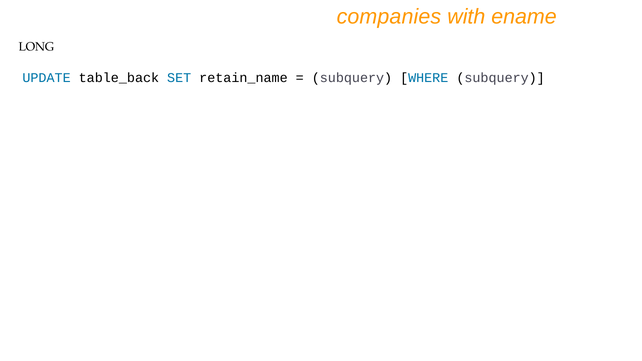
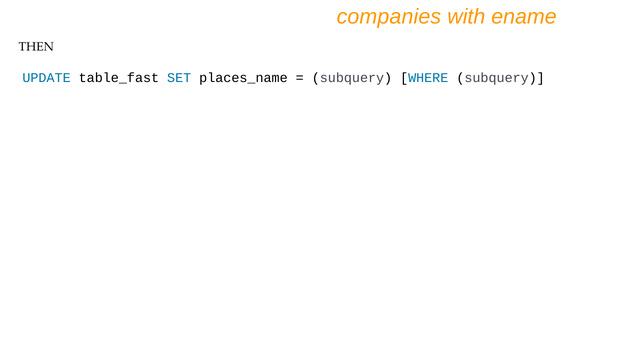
LONG: LONG -> THEN (36, 47)
table_back: table_back -> table_fast (119, 78)
retain_name: retain_name -> places_name (243, 78)
